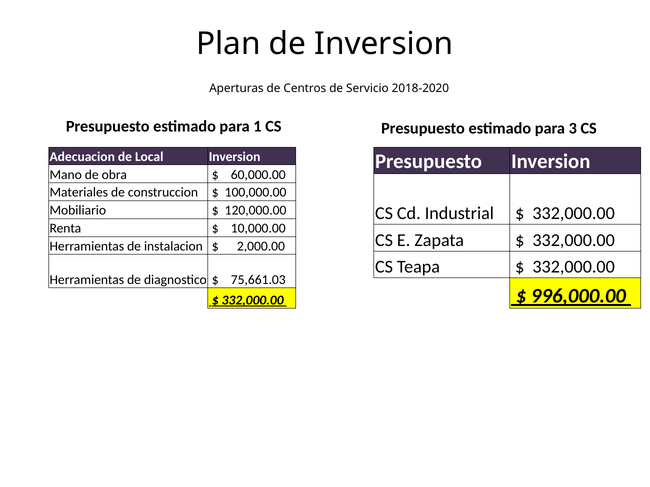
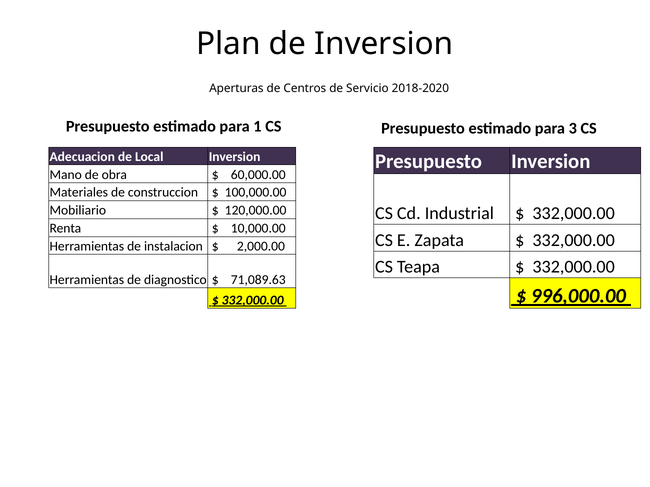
75,661.03: 75,661.03 -> 71,089.63 (258, 280)
